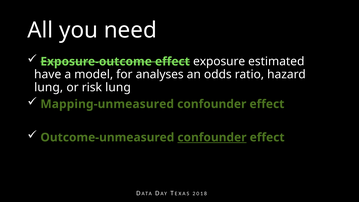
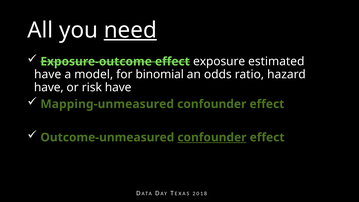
need underline: none -> present (130, 30)
analyses: analyses -> binomial (160, 74)
lung: lung -> have (49, 87)
risk lung: lung -> have (118, 87)
